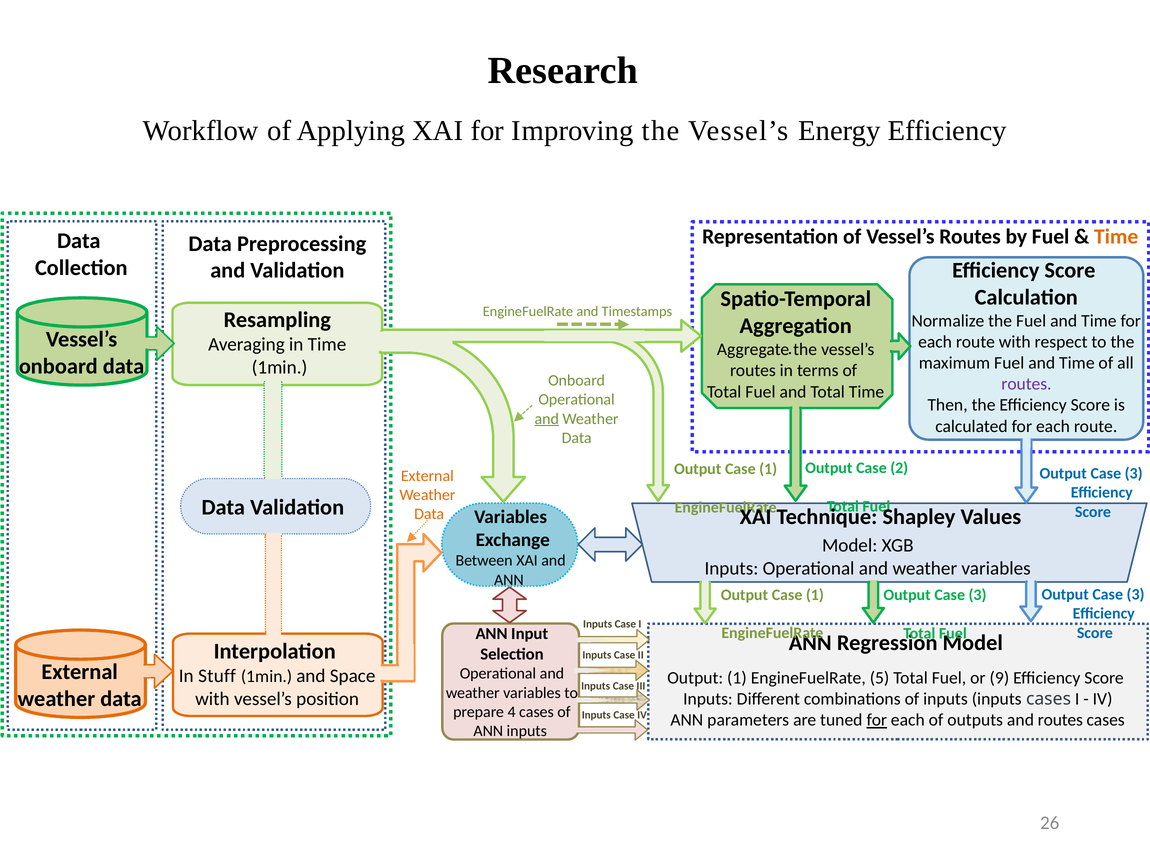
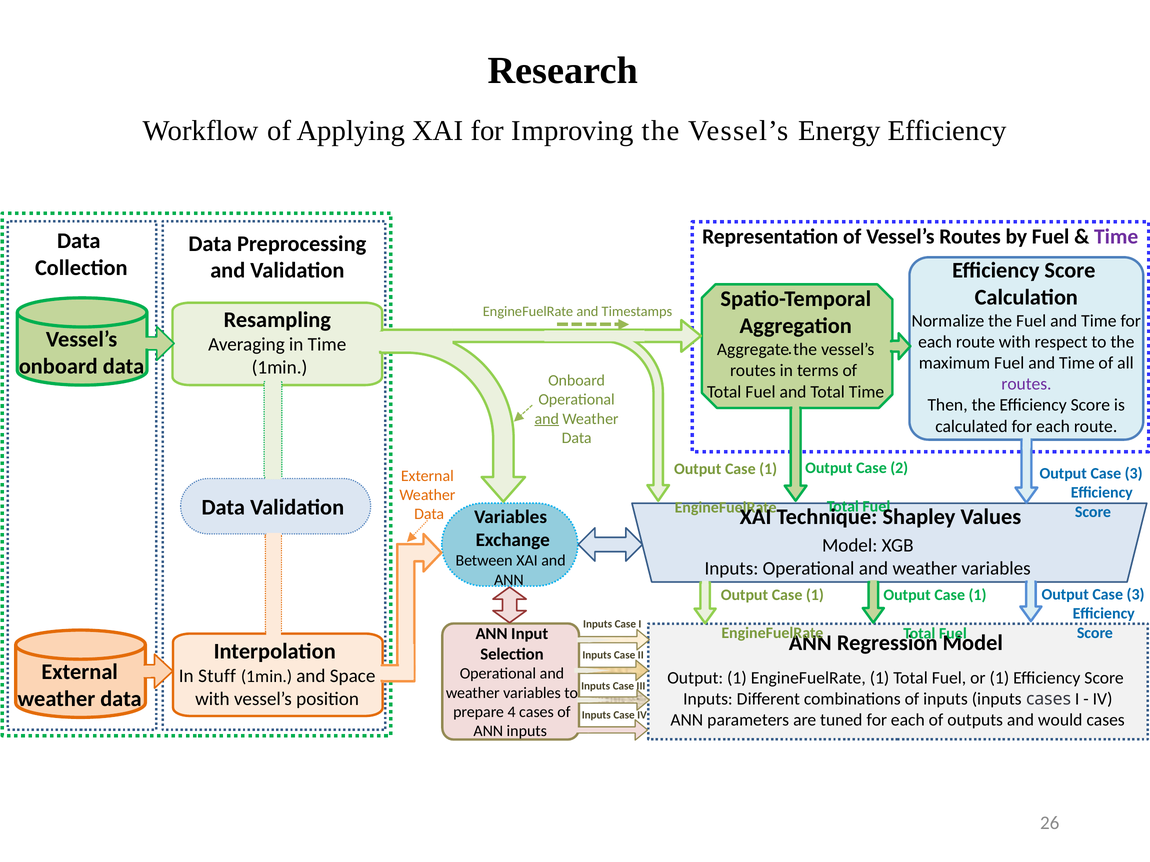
Time colour: orange -> purple (1116, 237)
3: 3 -> 1 (978, 595)
EngineFuelRate 5: 5 -> 1 (880, 678)
or 9: 9 -> 1 (999, 678)
for underline: present -> none (877, 721)
and routes: routes -> would (1060, 721)
